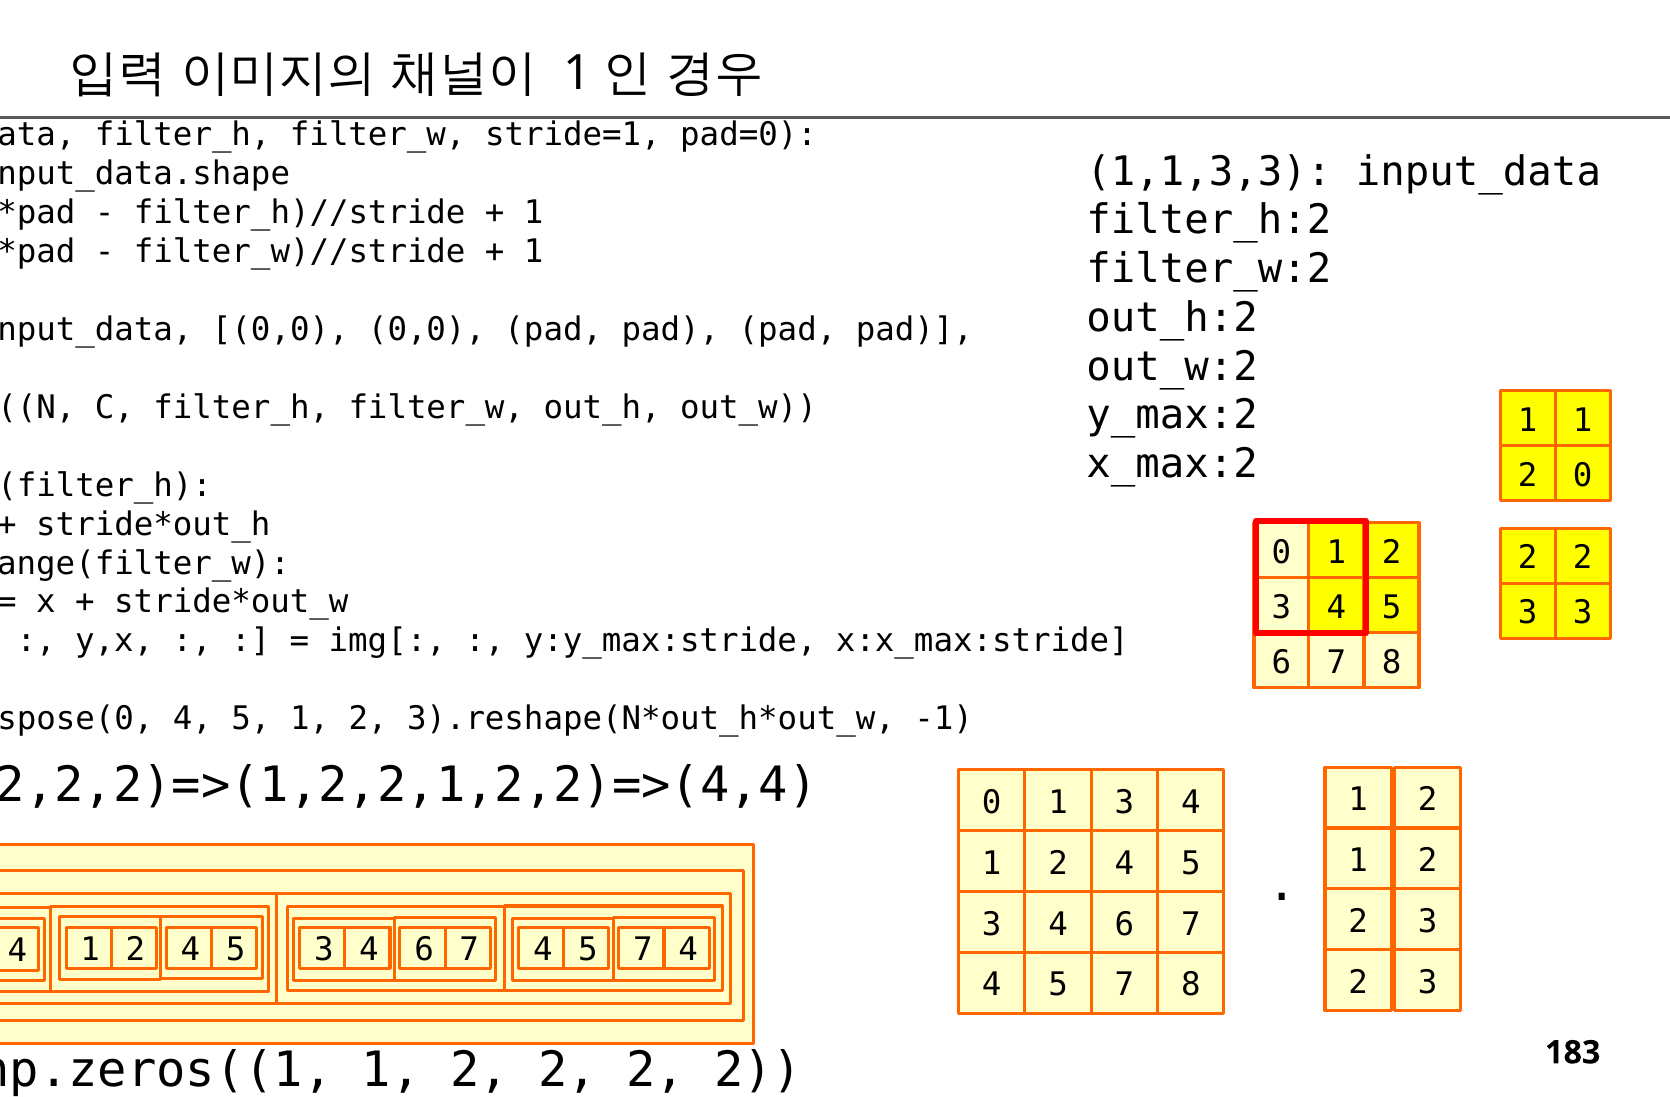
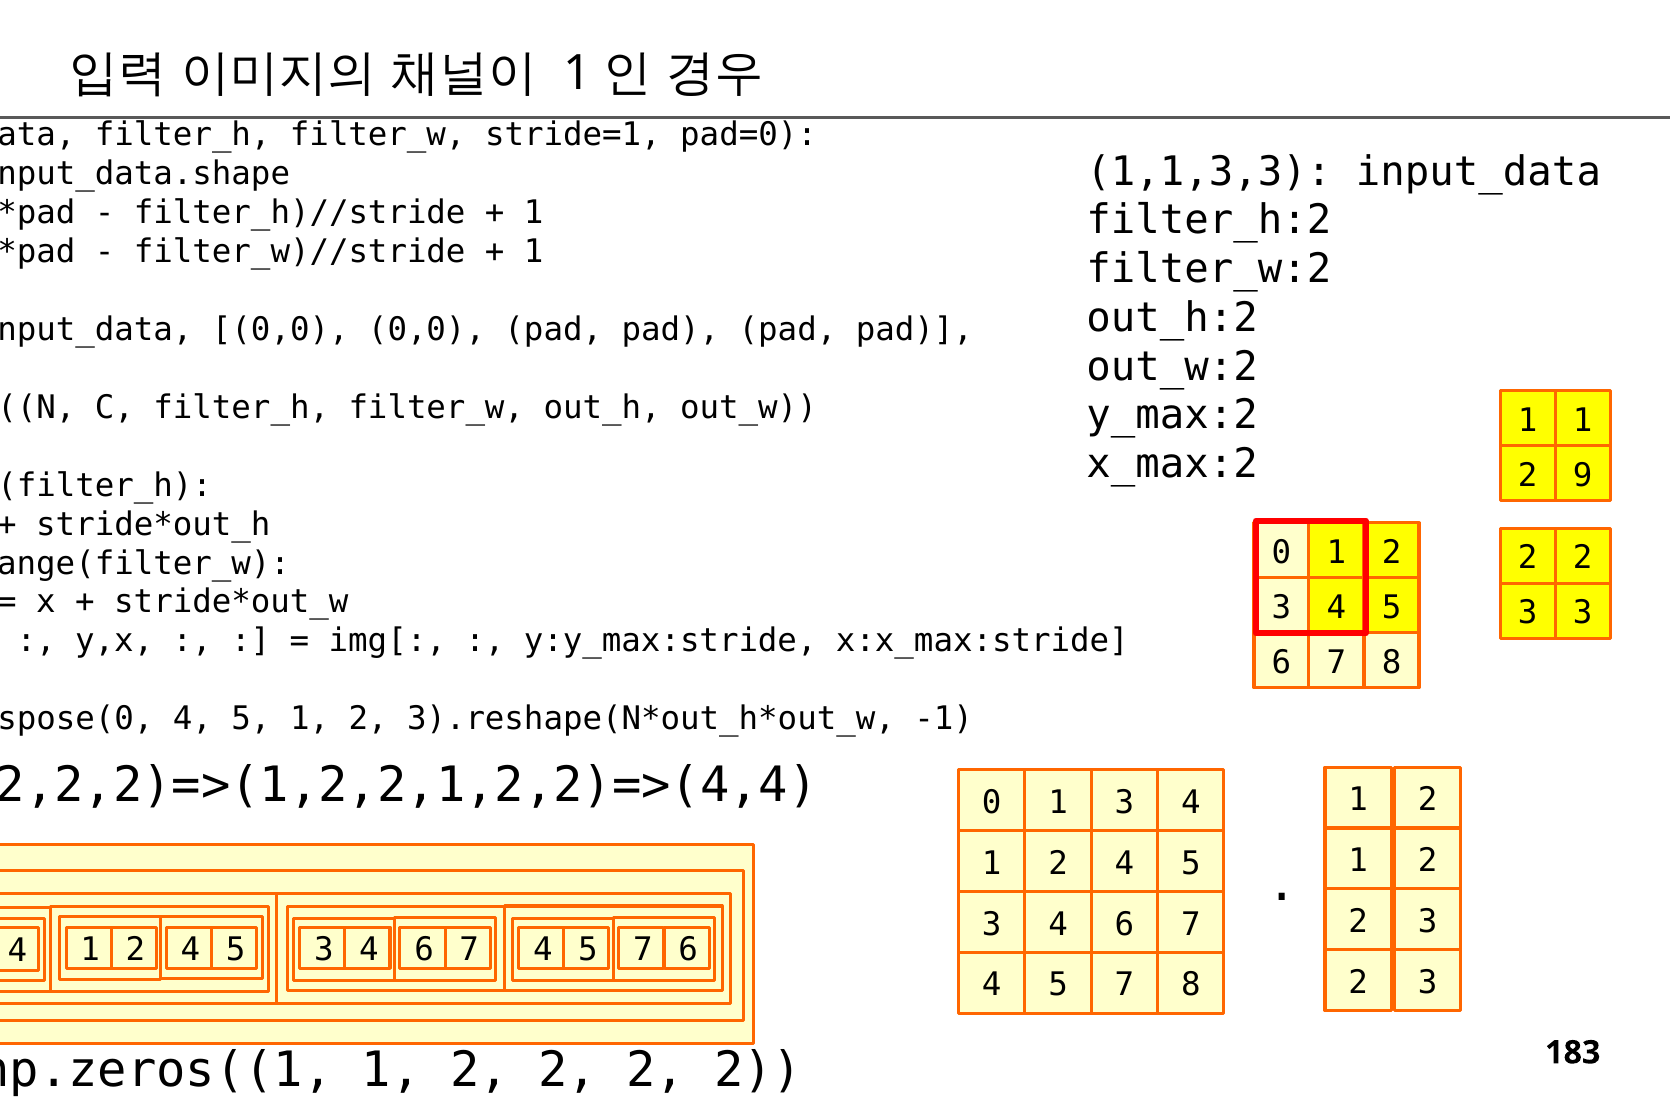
2 0: 0 -> 9 (1583, 475)
5 7 4: 4 -> 6 (688, 950)
